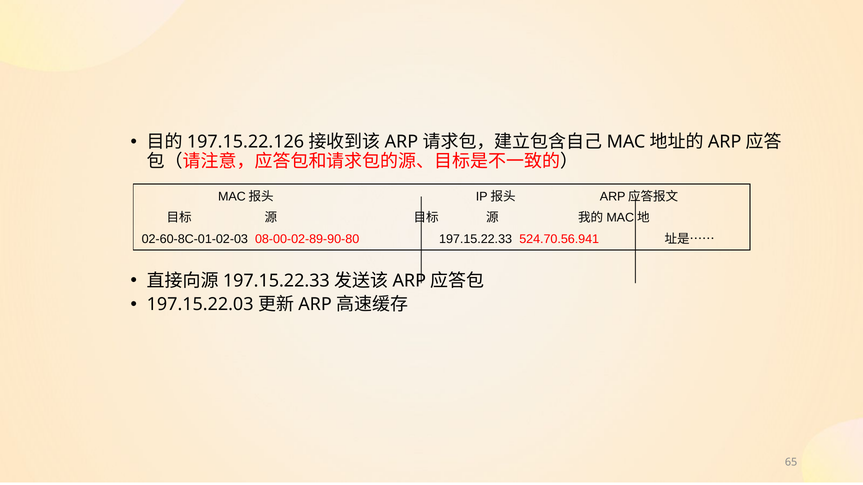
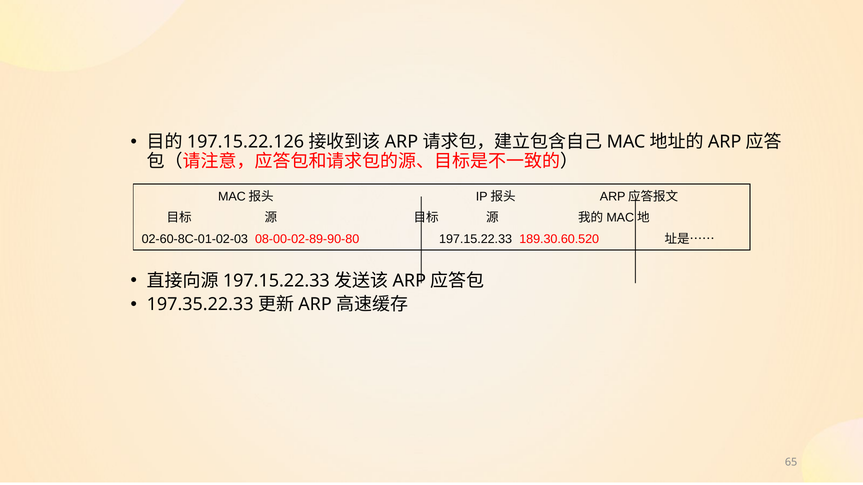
524.70.56.941: 524.70.56.941 -> 189.30.60.520 (559, 239)
197.15.22.03: 197.15.22.03 -> 197.35.22.33 (200, 305)
